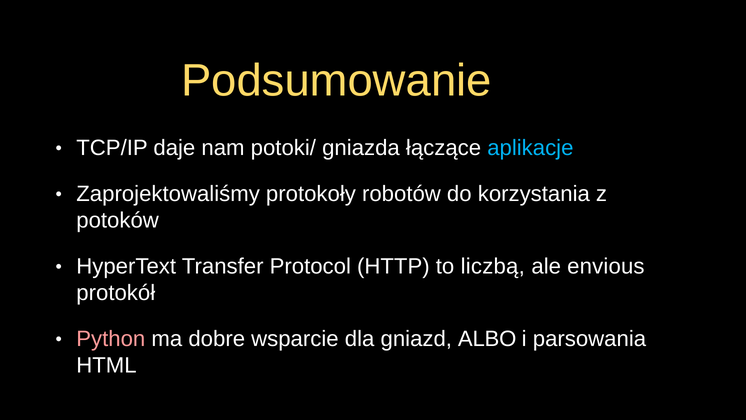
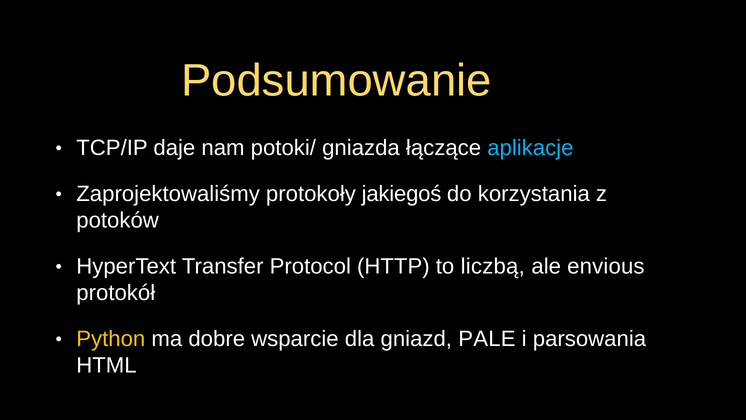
robotów: robotów -> jakiegoś (402, 194)
Python colour: pink -> yellow (111, 338)
ALBO: ALBO -> PALE (487, 338)
